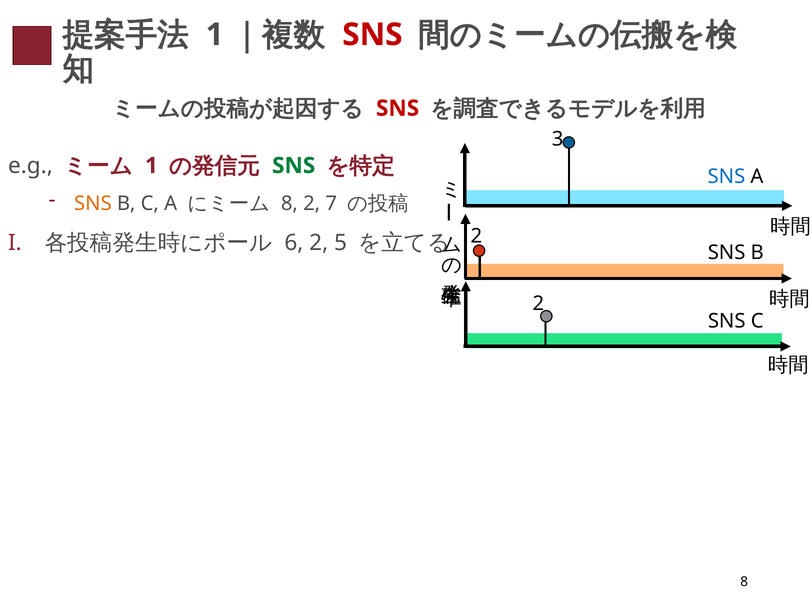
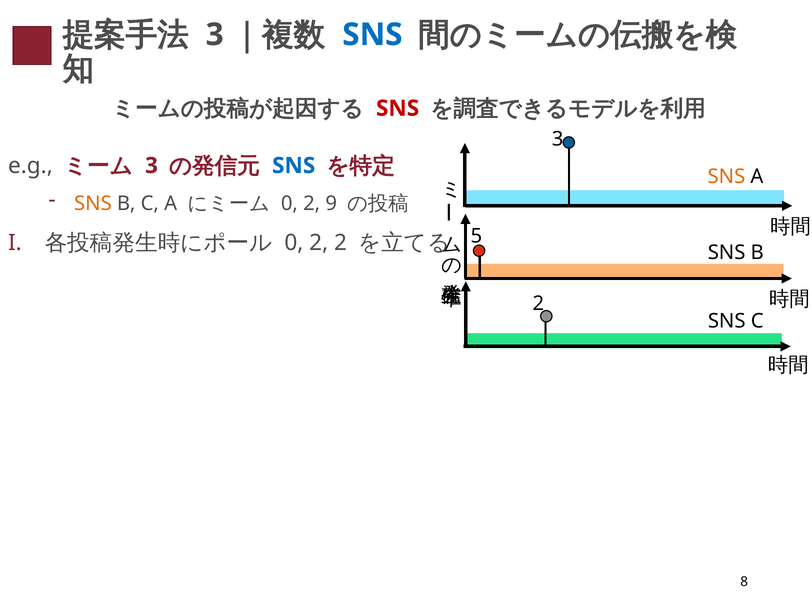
1: 1 -> 3 (215, 35)
SNS colour: red -> blue (372, 35)
1: 1 -> 3 (151, 166)
SNS colour: green -> blue (294, 166)
SNS colour: blue -> orange (726, 176)
8: 8 -> 0 (289, 203)
7: 7 -> 9 (331, 203)
6: 6 -> 0 (294, 243)
2 5: 5 -> 2 (341, 243)
2: 2 -> 5 (476, 236)
